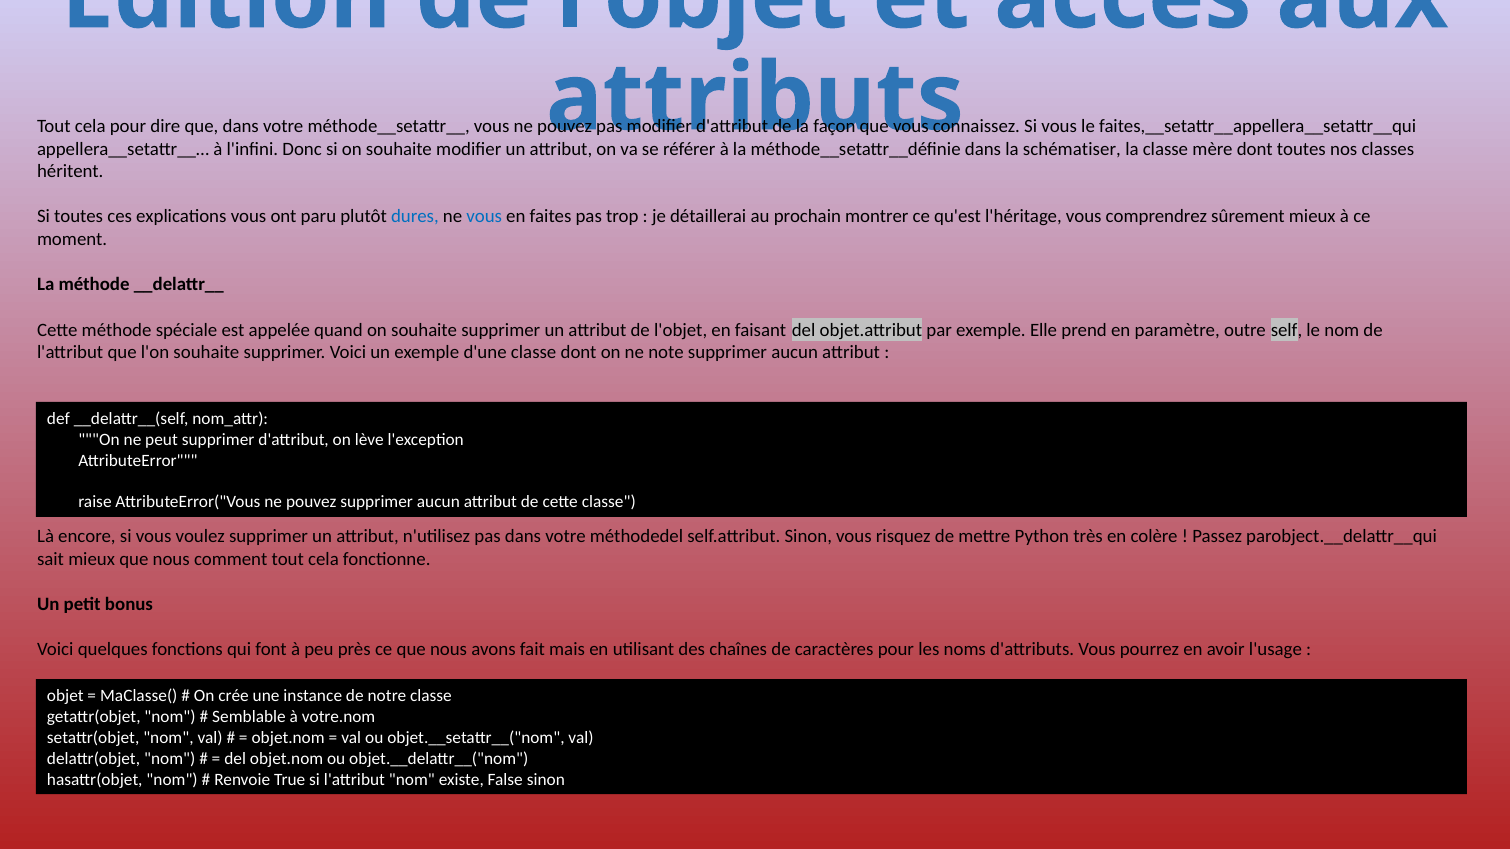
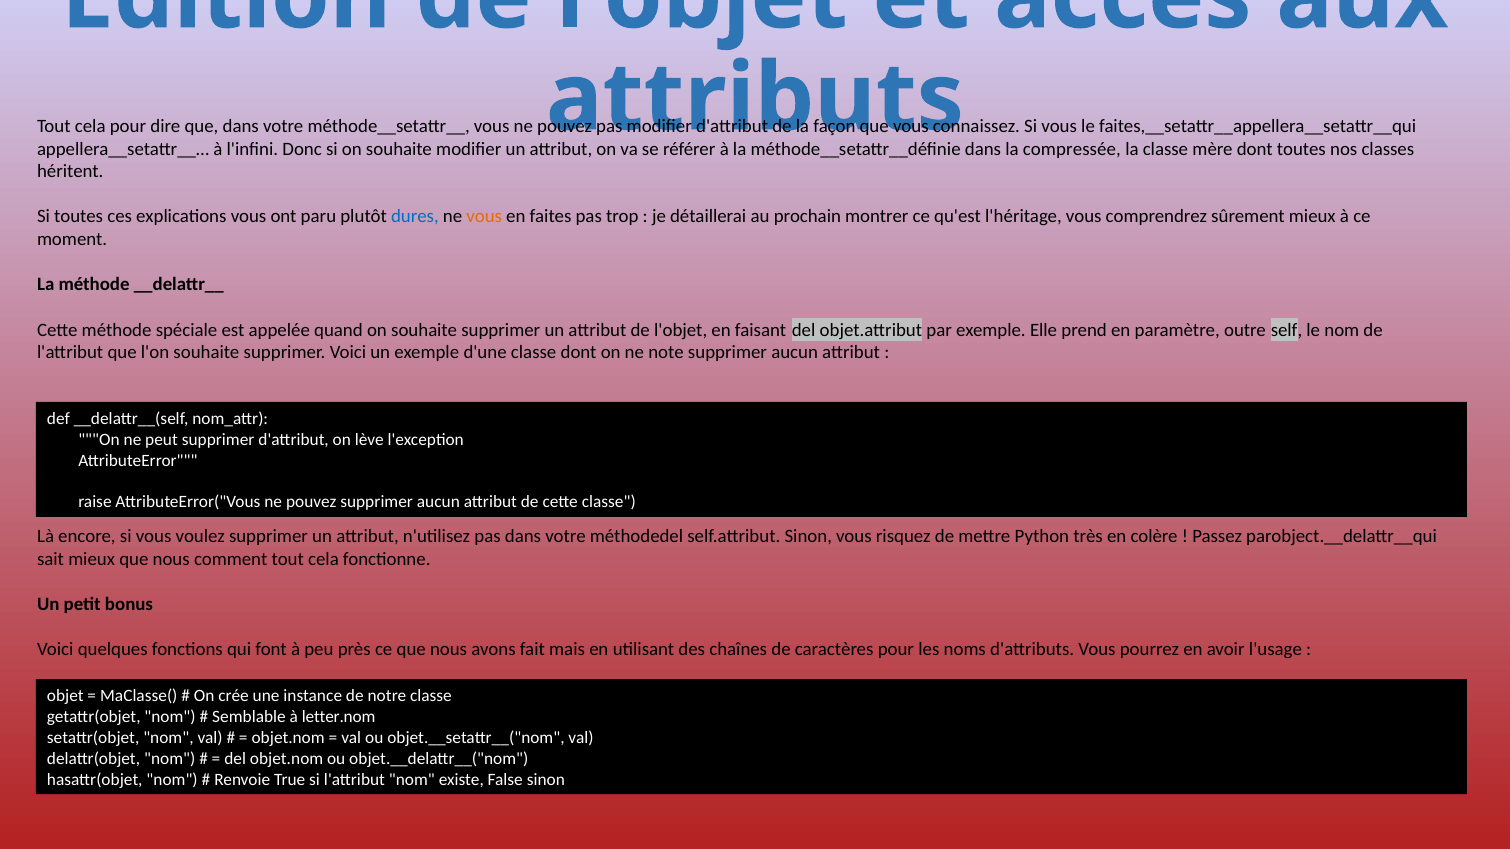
schématiser: schématiser -> compressée (1072, 149)
vous colour: blue -> orange (484, 217)
votre.nom: votre.nom -> letter.nom (339, 717)
